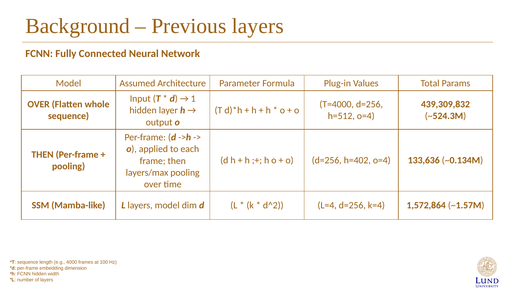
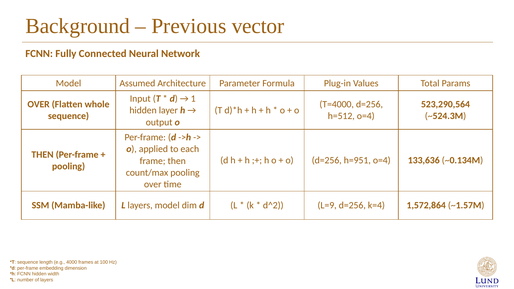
Previous layers: layers -> vector (258, 26)
439,309,832: 439,309,832 -> 523,290,564 (445, 104)
h=402: h=402 -> h=951 (357, 160)
layers/max: layers/max -> count/max (147, 173)
L=4: L=4 -> L=9 (327, 205)
